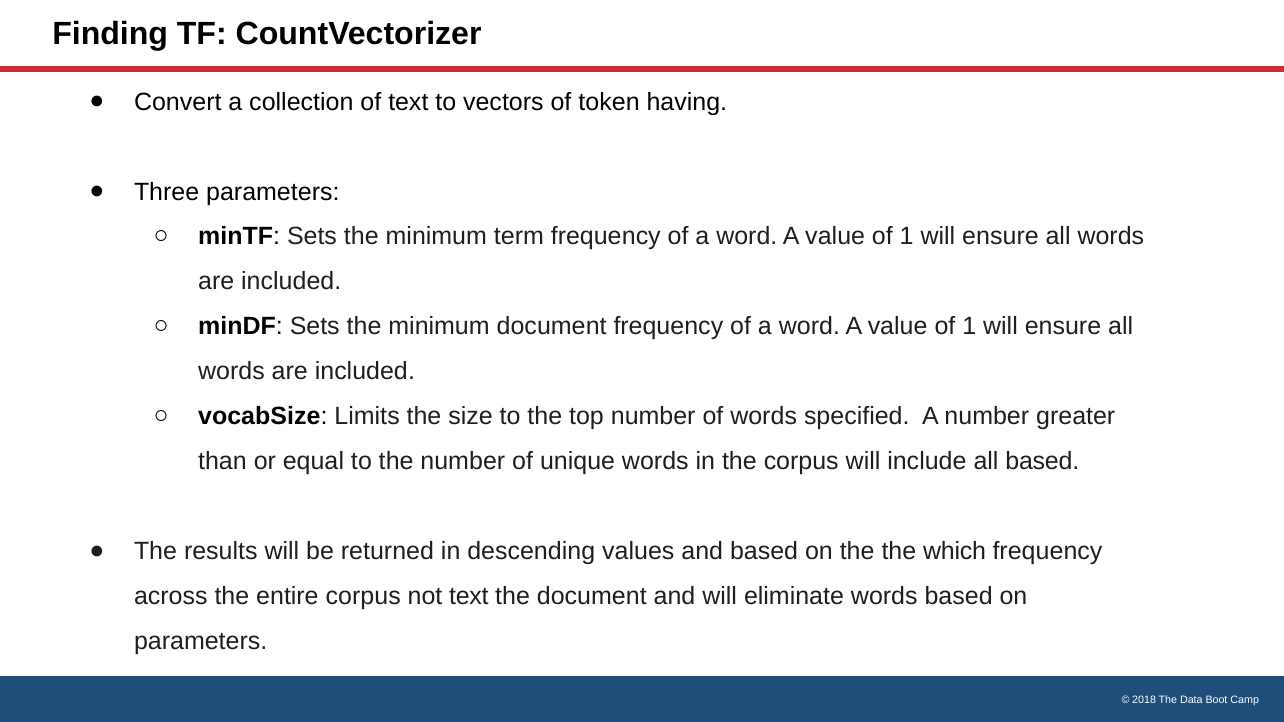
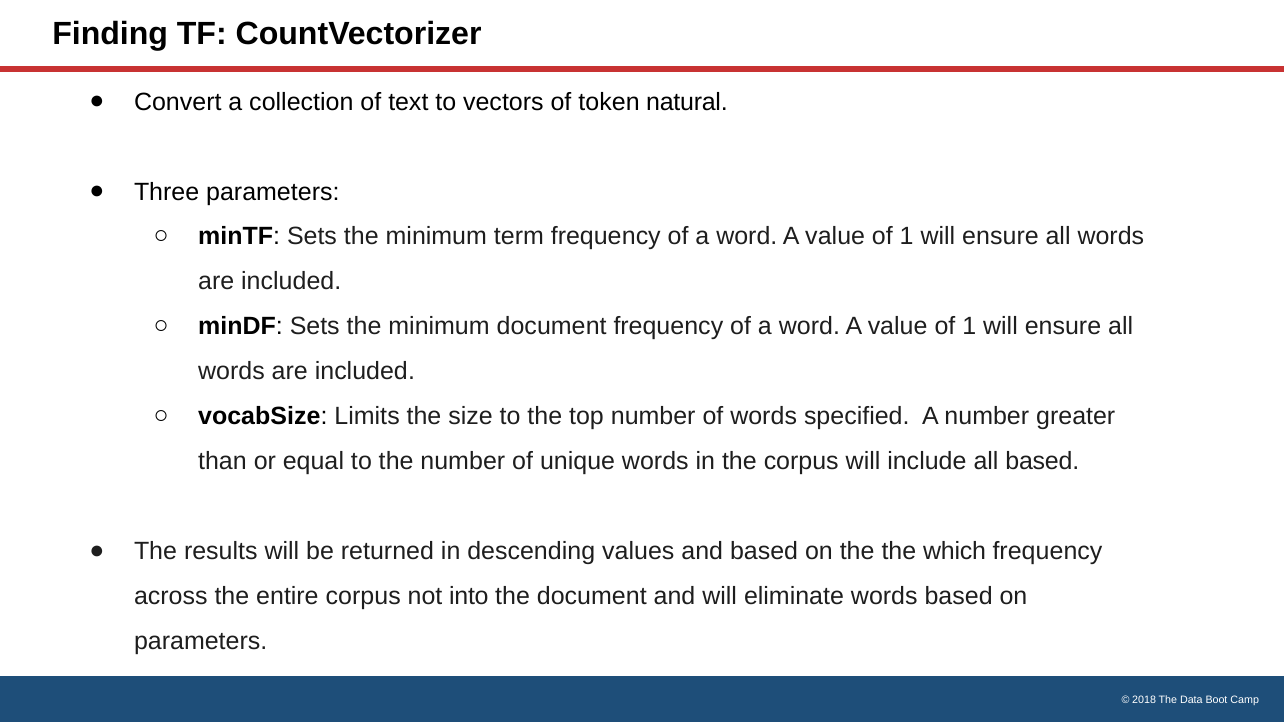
having: having -> natural (687, 102)
not text: text -> into (469, 596)
